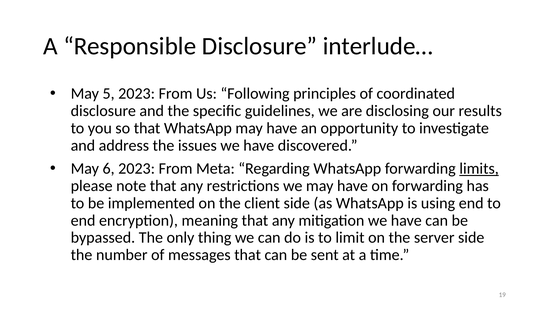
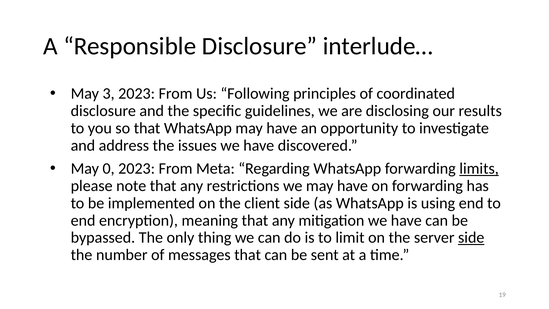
5: 5 -> 3 (109, 93)
6: 6 -> 0 (109, 168)
side underline: none -> present (471, 238)
